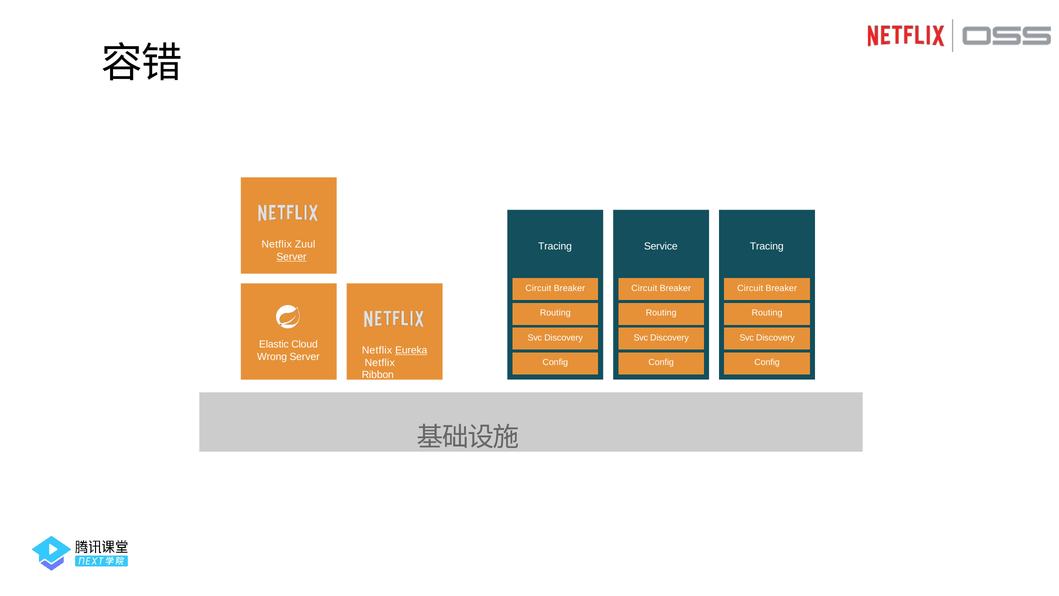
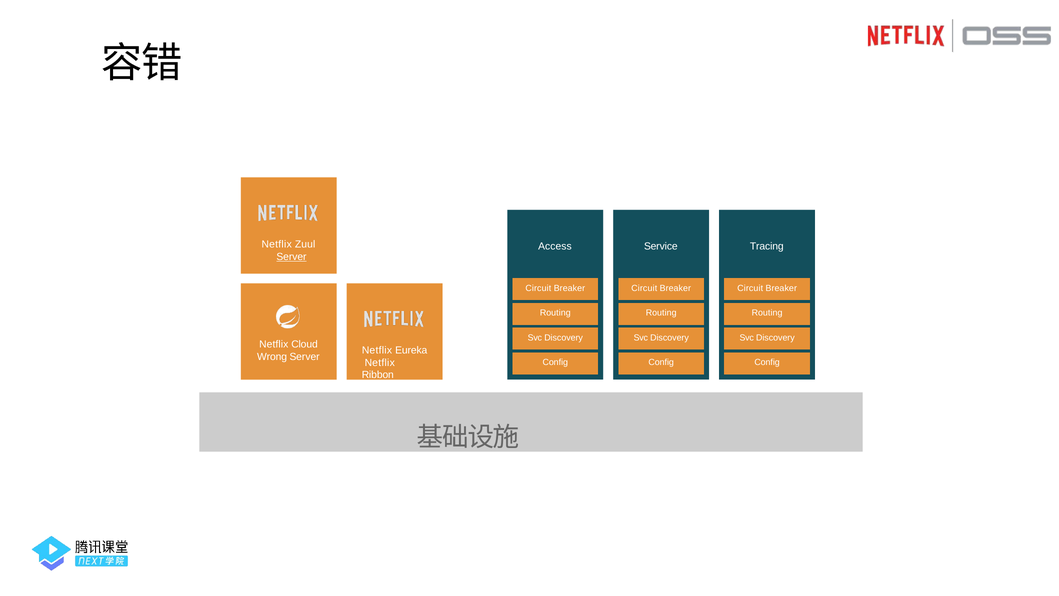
Tracing: Tracing -> Access (555, 246)
Elastic: Elastic -> Netflix (274, 344)
Eureka underline: present -> none (411, 350)
